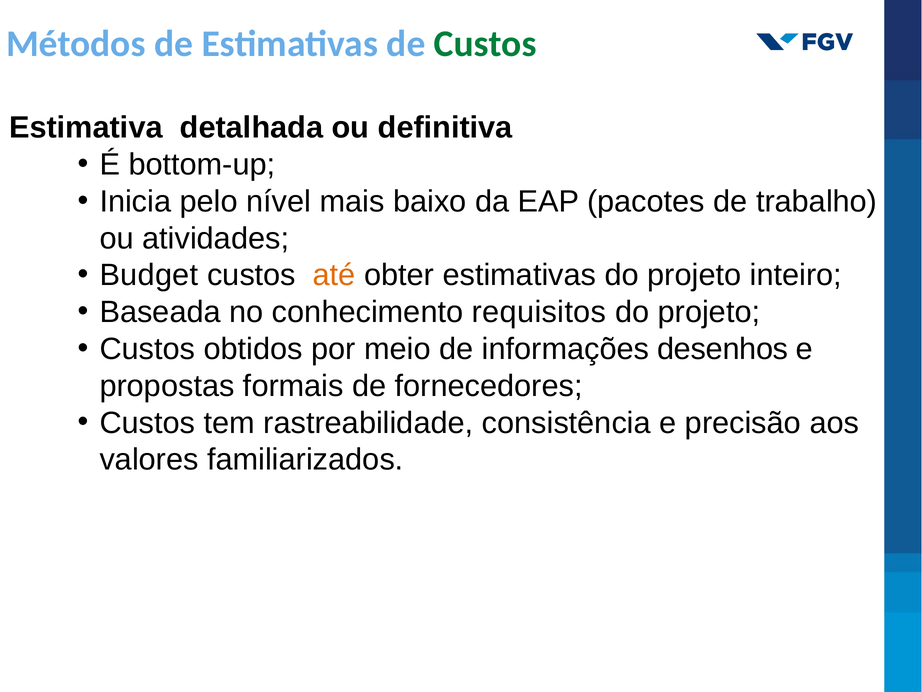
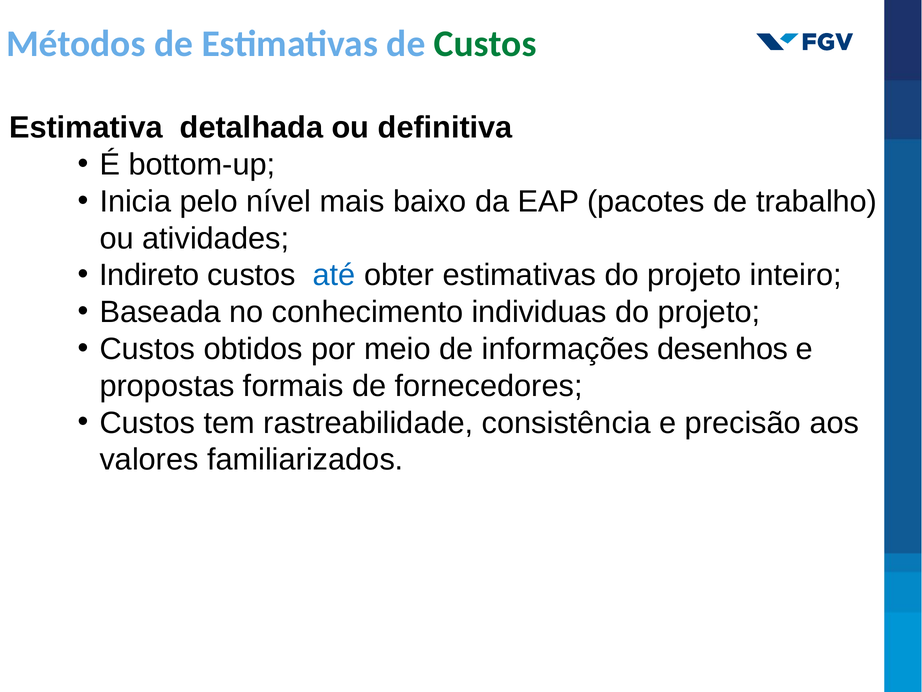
Budget: Budget -> Indireto (149, 275)
até colour: orange -> blue (334, 275)
requisitos: requisitos -> individuas (539, 312)
